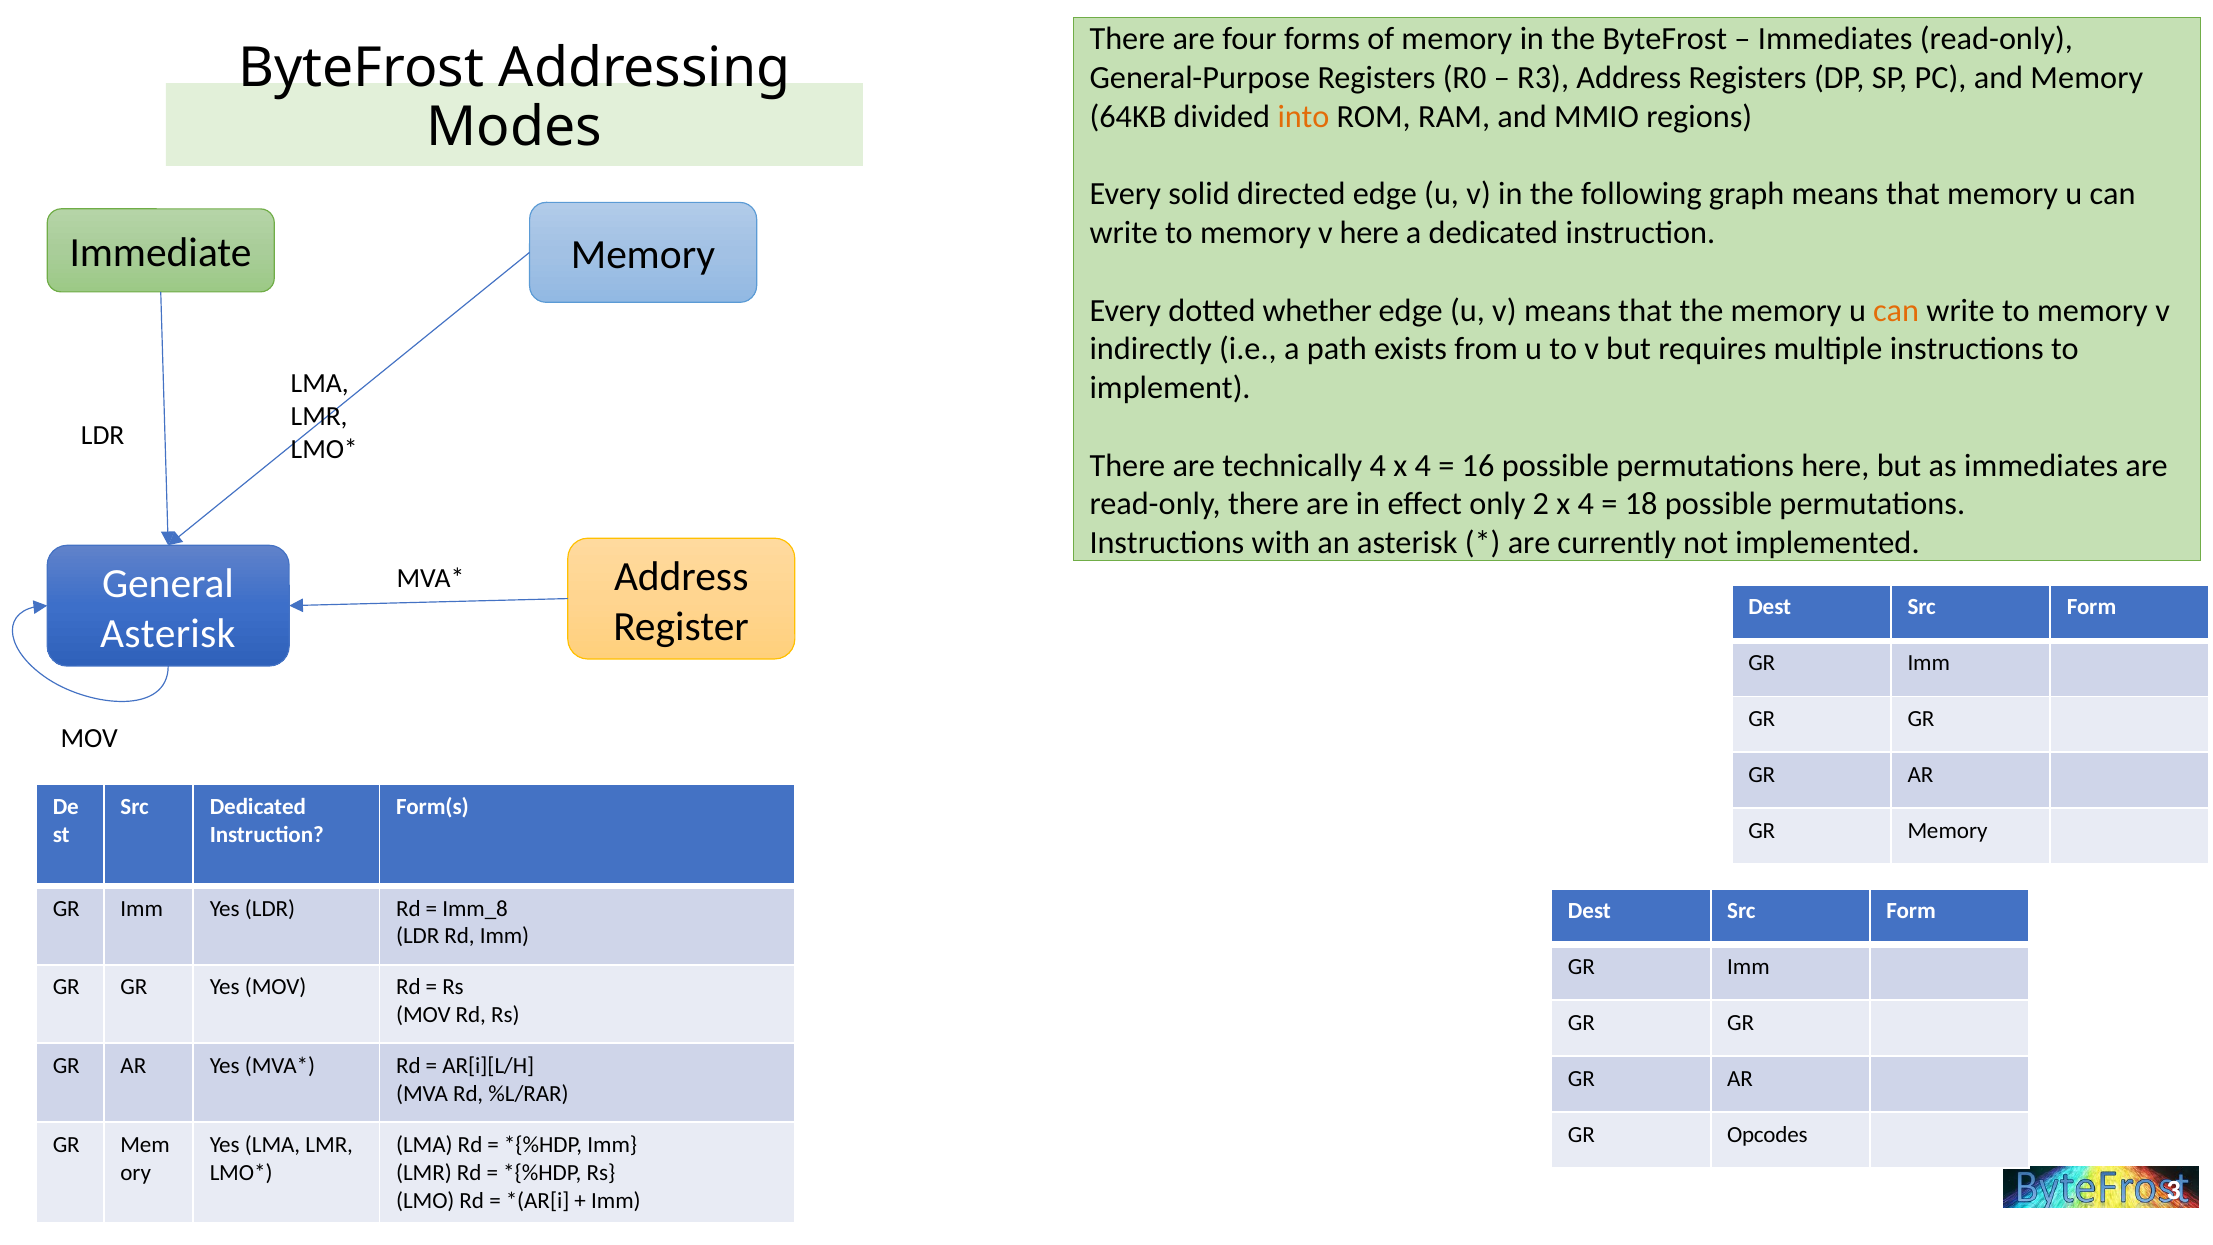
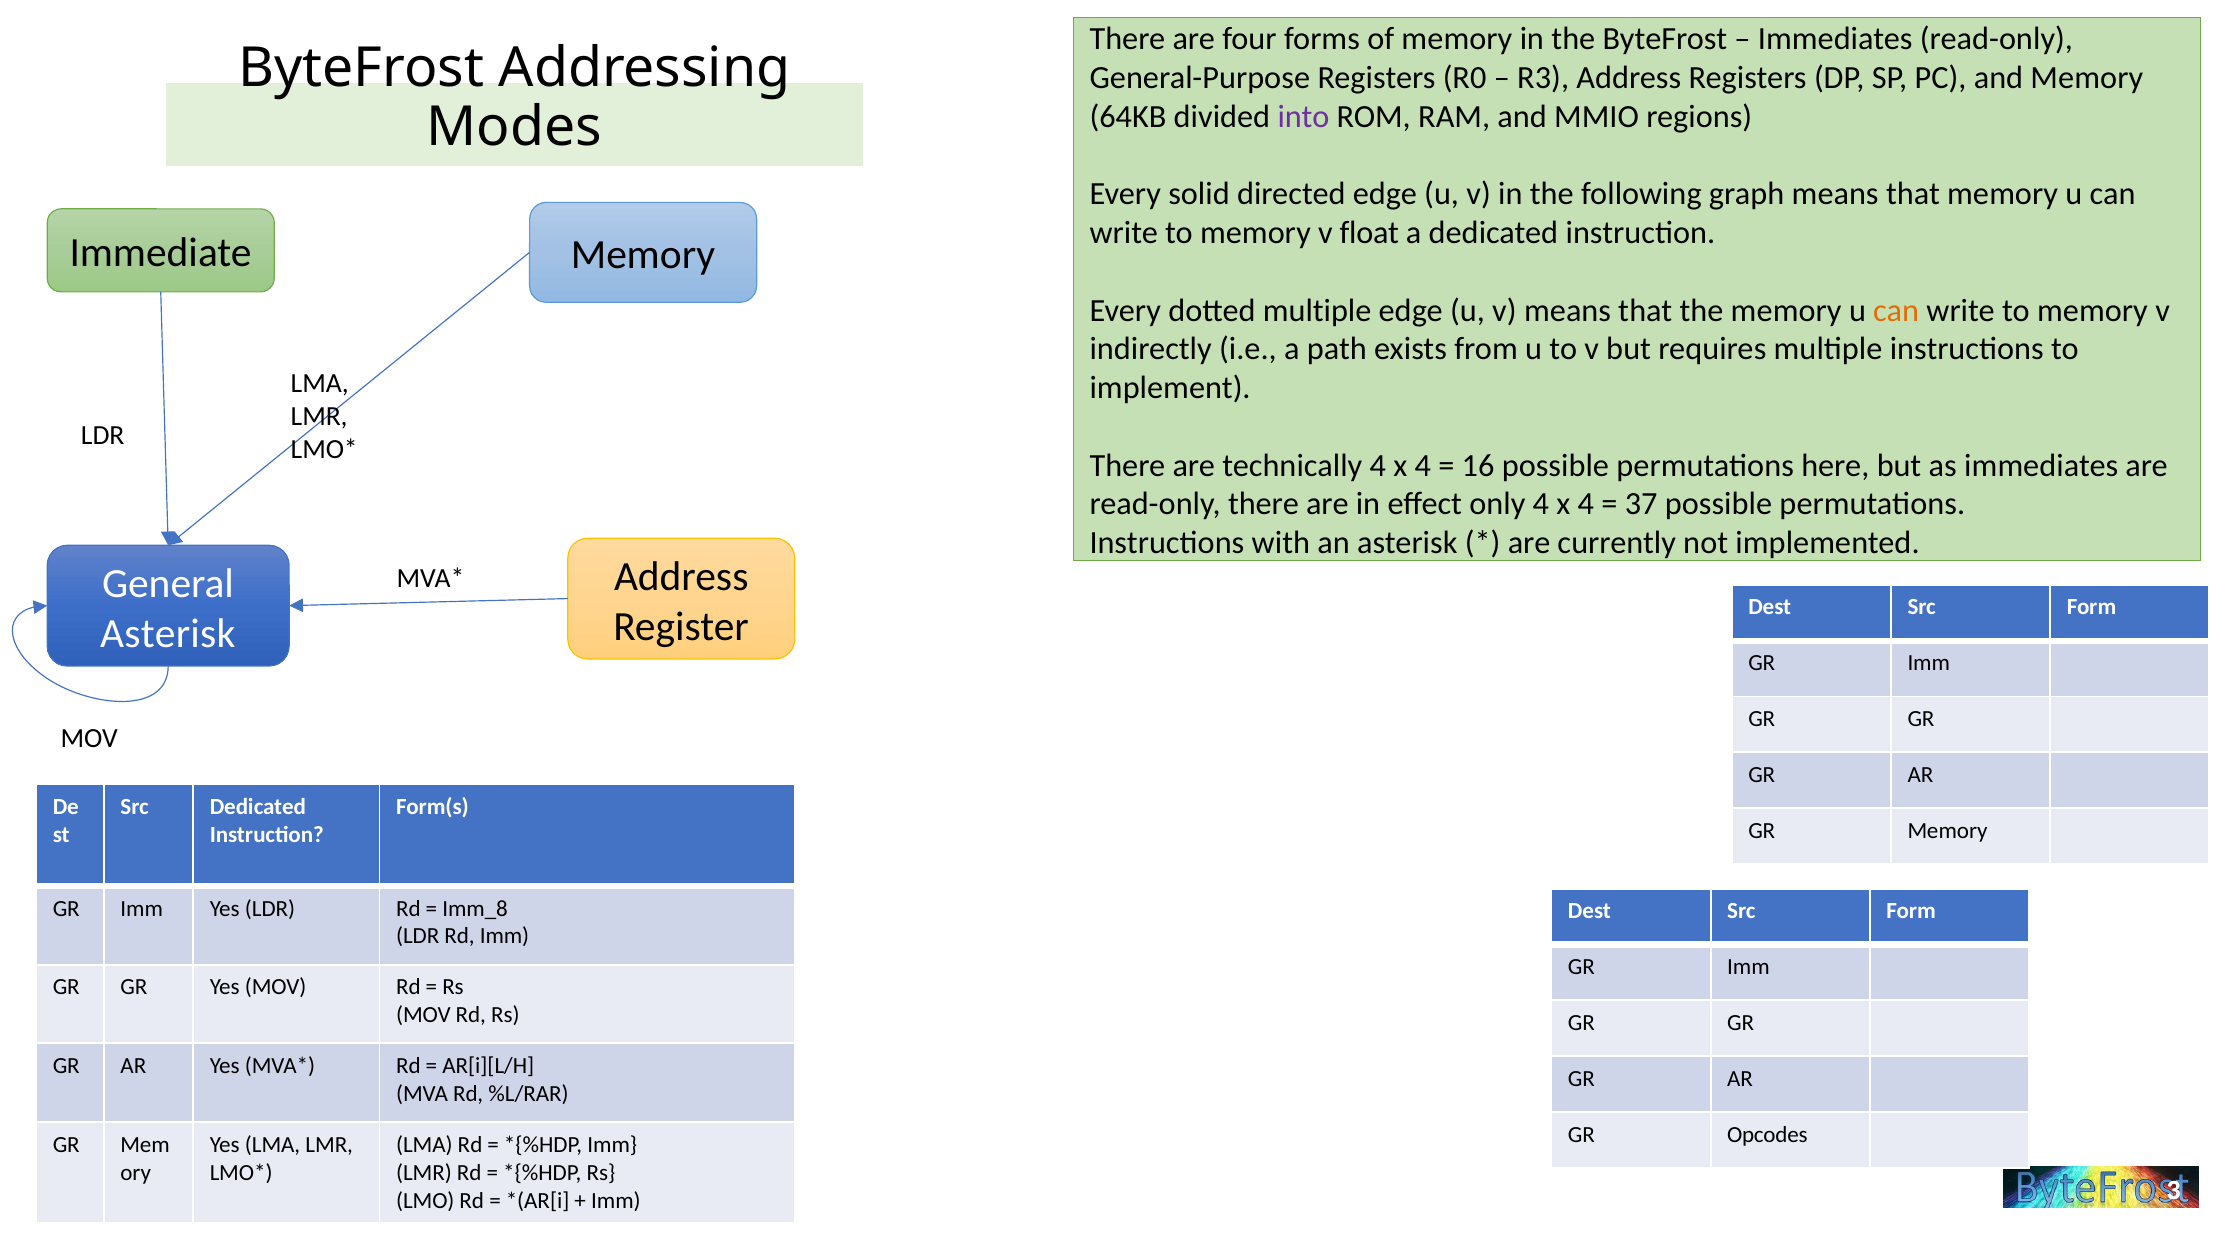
into colour: orange -> purple (1303, 117)
v here: here -> float (1369, 233)
dotted whether: whether -> multiple (1317, 310)
only 2: 2 -> 4 (1541, 504)
18: 18 -> 37 (1641, 504)
